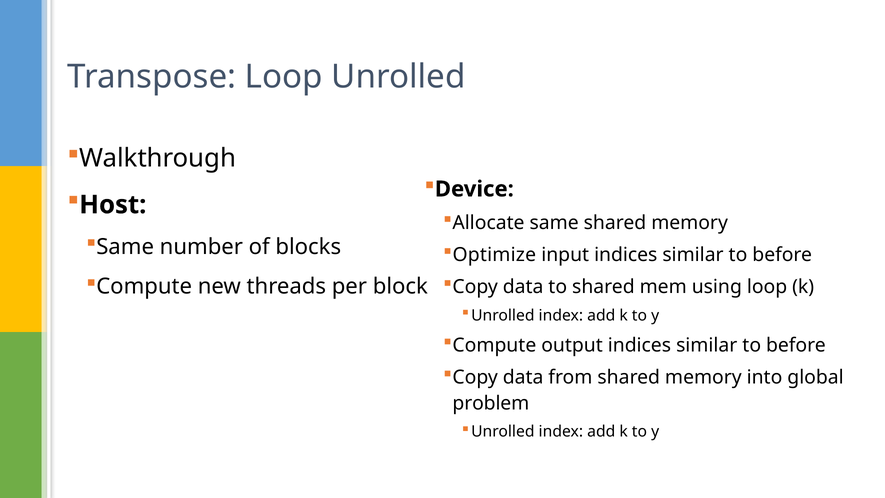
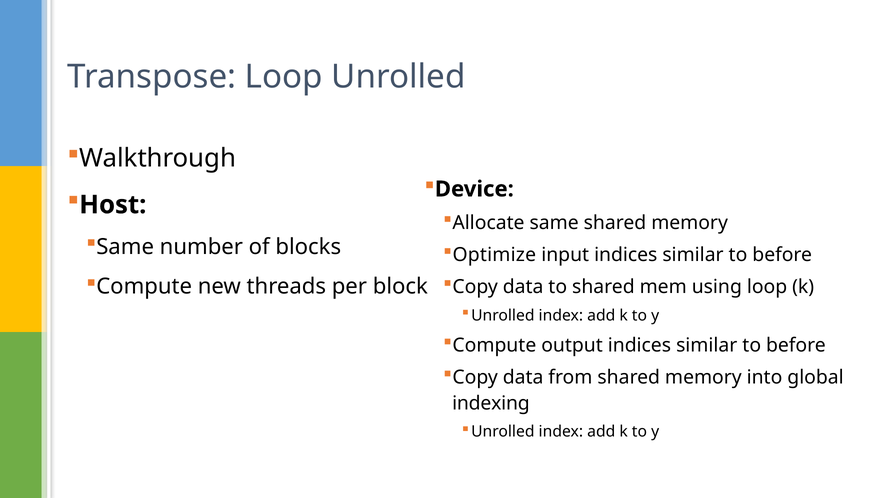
problem: problem -> indexing (491, 403)
